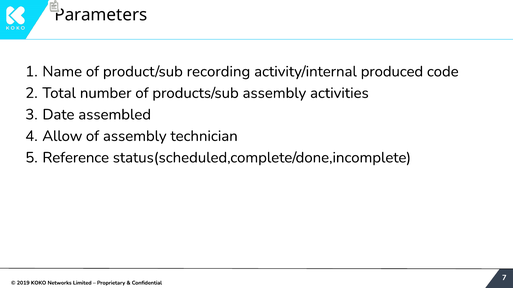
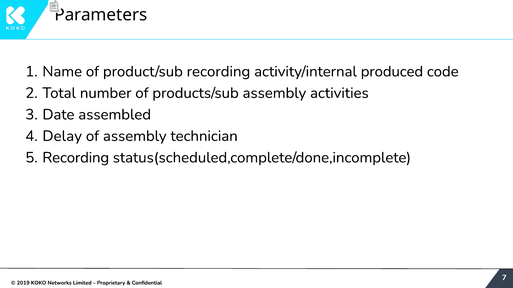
Allow: Allow -> Delay (62, 136)
Reference: Reference -> Recording (76, 158)
